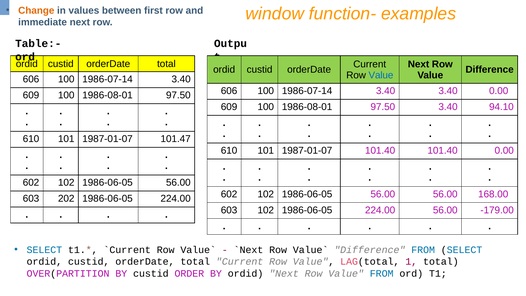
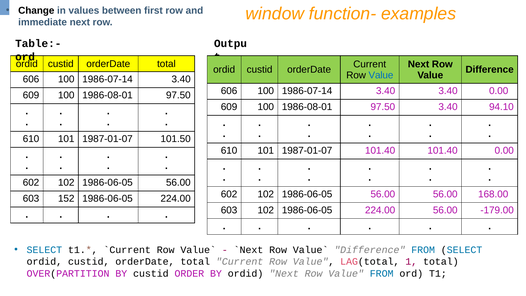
Change colour: orange -> black (36, 10)
101.47: 101.47 -> 101.50 (176, 139)
202: 202 -> 152 (66, 199)
